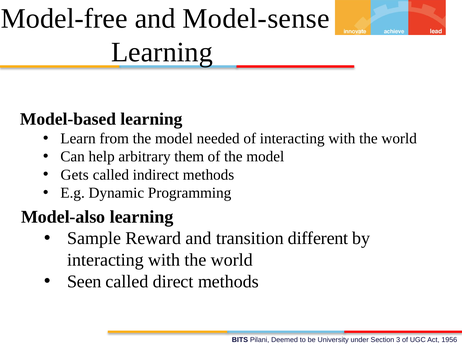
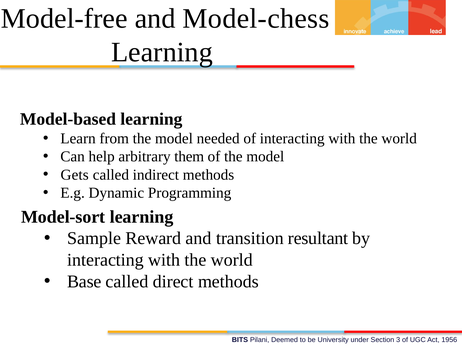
Model-sense: Model-sense -> Model-chess (256, 19)
Model-also: Model-also -> Model-sort (63, 217)
different: different -> resultant (318, 239)
Seen: Seen -> Base (84, 282)
